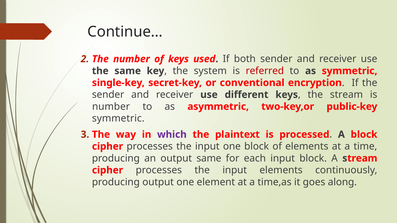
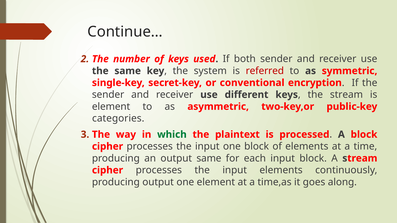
number: number -> element (111, 107)
symmetric: symmetric -> categories (118, 119)
which colour: purple -> green (172, 135)
